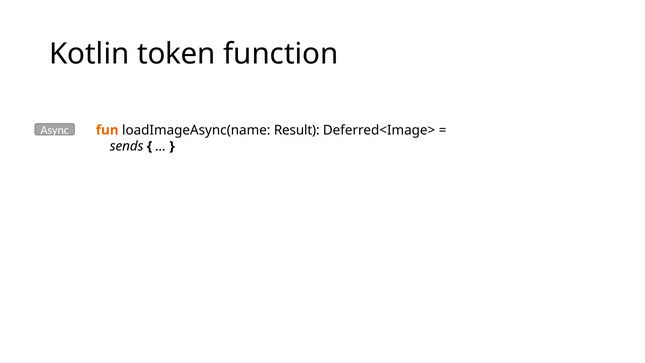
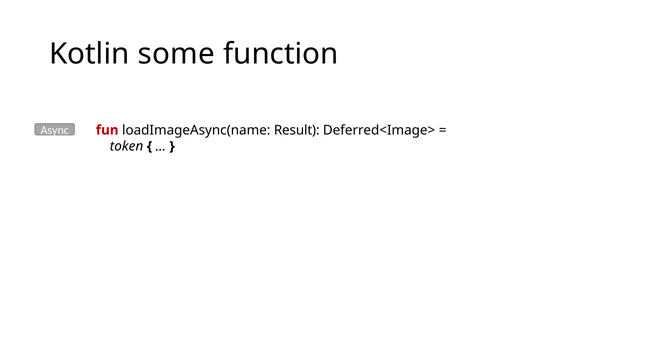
token: token -> some (176, 54)
fun colour: orange -> red (107, 130)
sends: sends -> token (127, 146)
